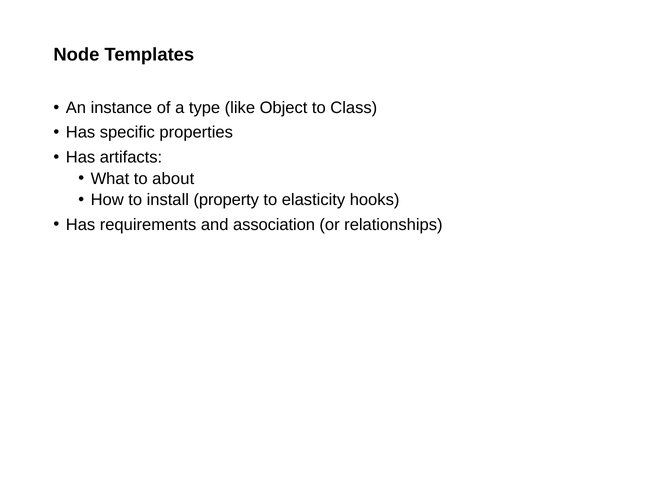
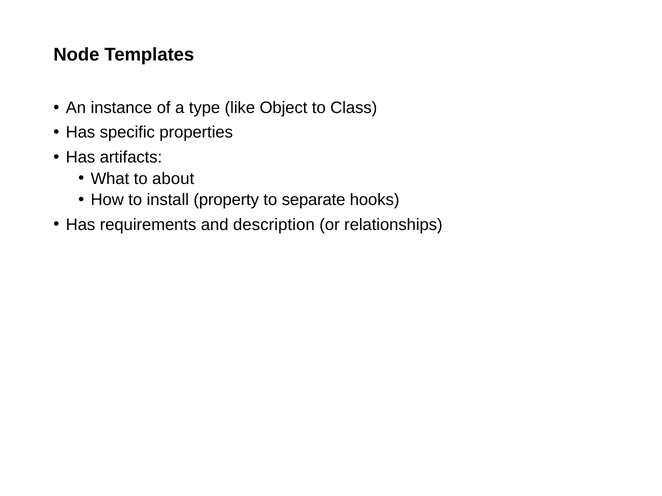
elasticity: elasticity -> separate (314, 200)
association: association -> description (274, 225)
